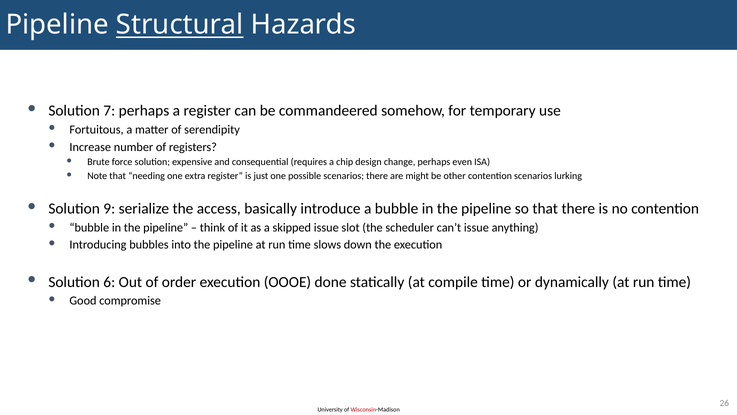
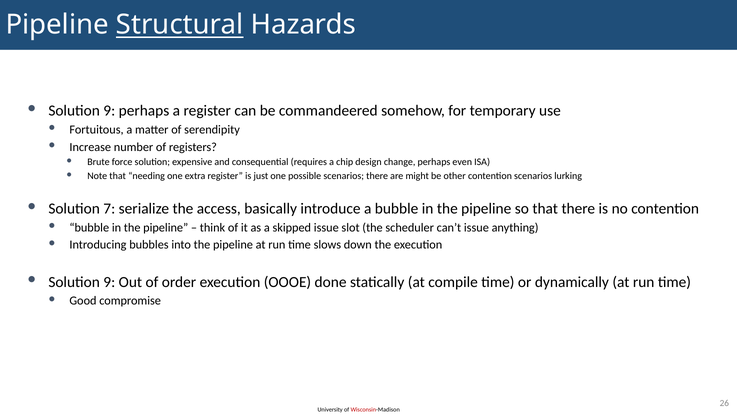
7: 7 -> 9 (109, 111)
9: 9 -> 7 (109, 209)
6: 6 -> 9 (109, 282)
